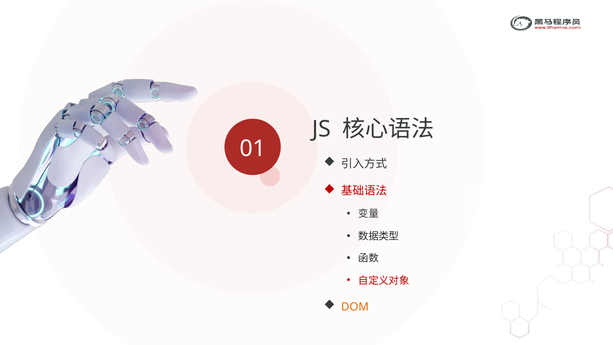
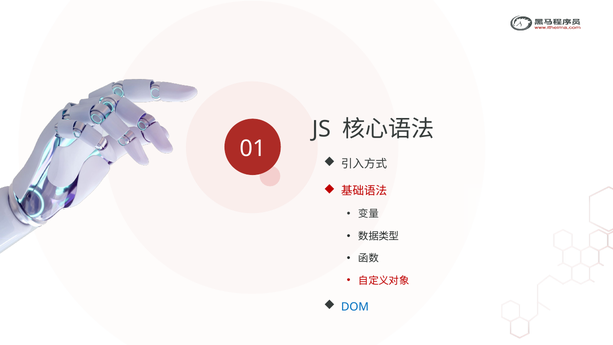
DOM colour: orange -> blue (355, 307)
